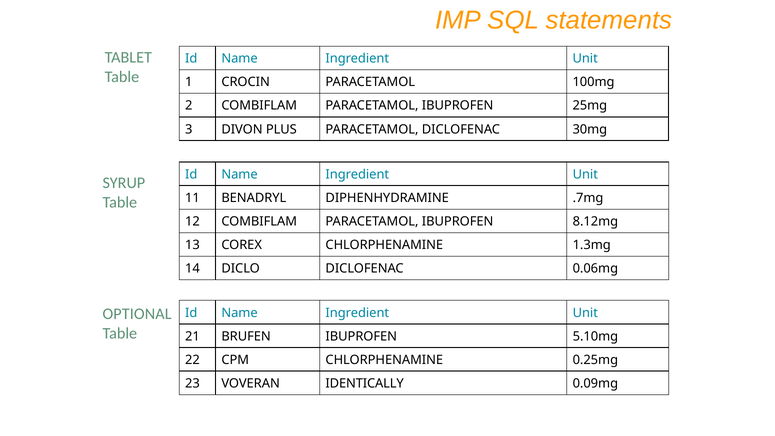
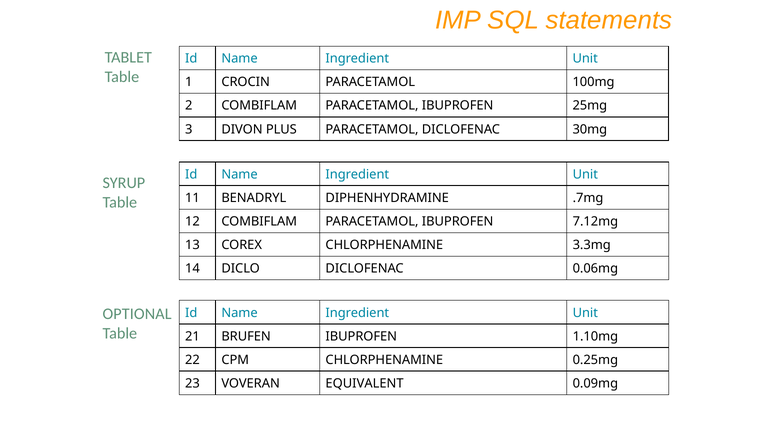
8.12mg: 8.12mg -> 7.12mg (595, 221)
1.3mg: 1.3mg -> 3.3mg (592, 245)
5.10mg: 5.10mg -> 1.10mg (595, 336)
IDENTICALLY: IDENTICALLY -> EQUIVALENT (365, 383)
